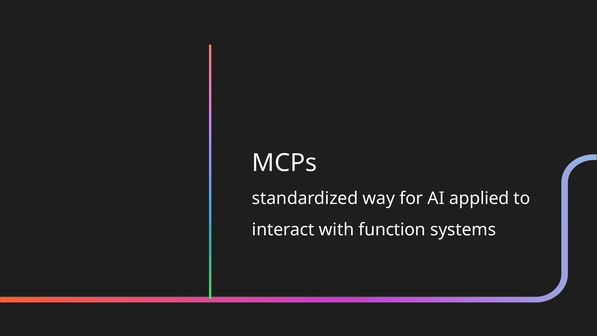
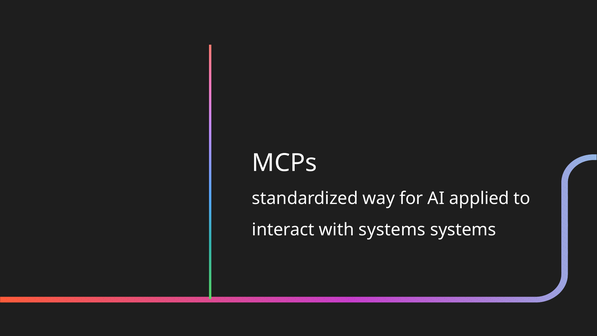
with function: function -> systems (392, 230)
